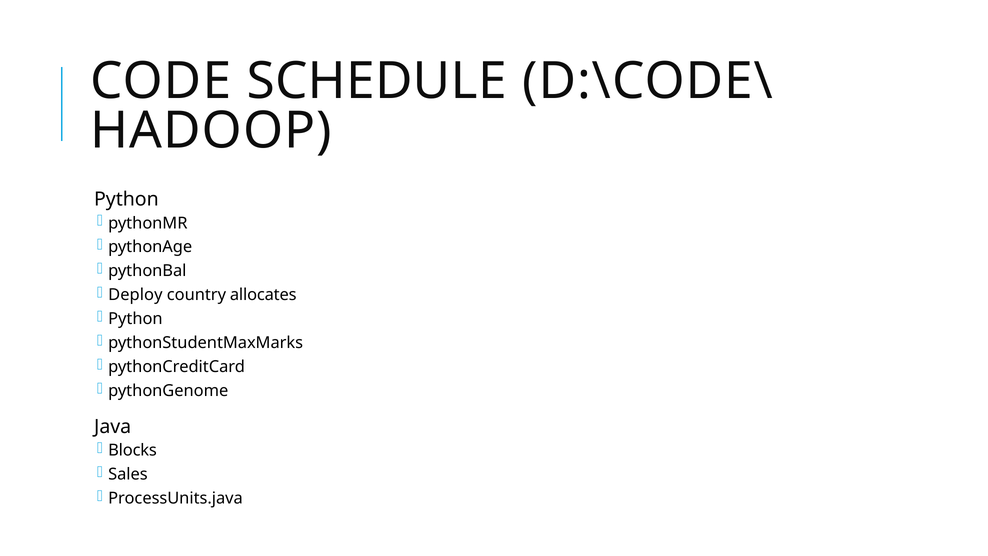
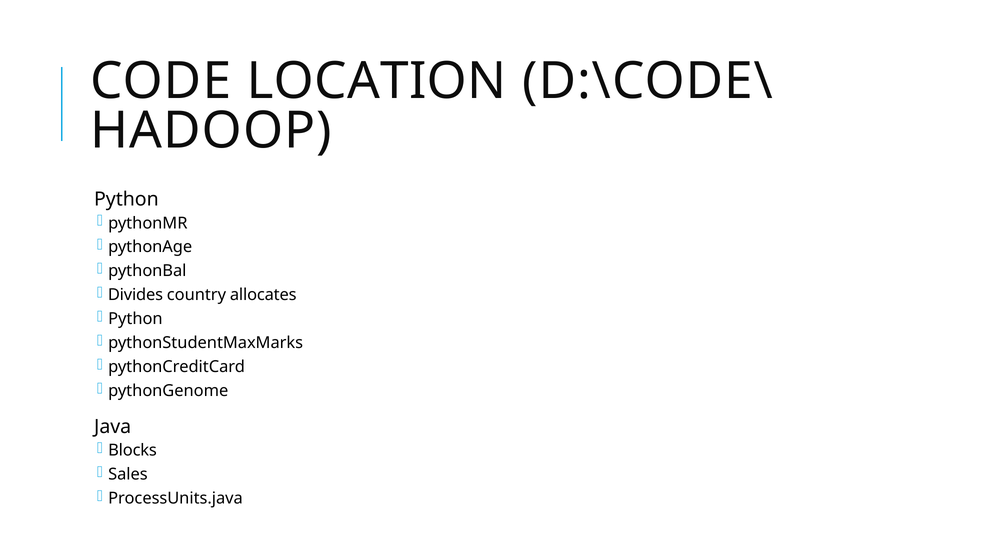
SCHEDULE: SCHEDULE -> LOCATION (377, 81)
Deploy: Deploy -> Divides (135, 295)
